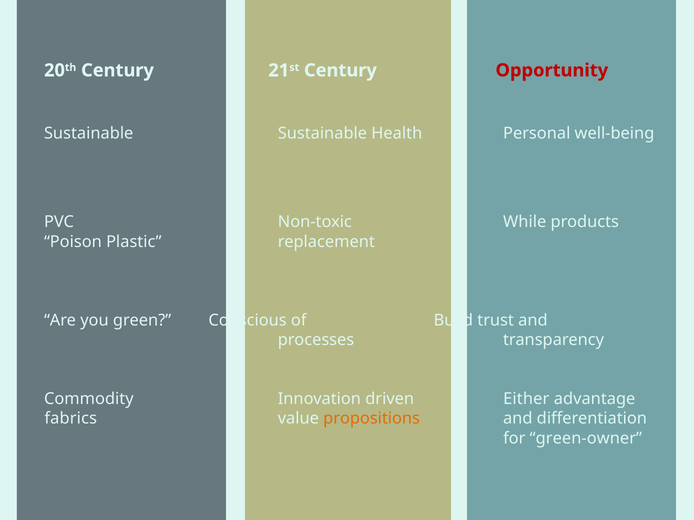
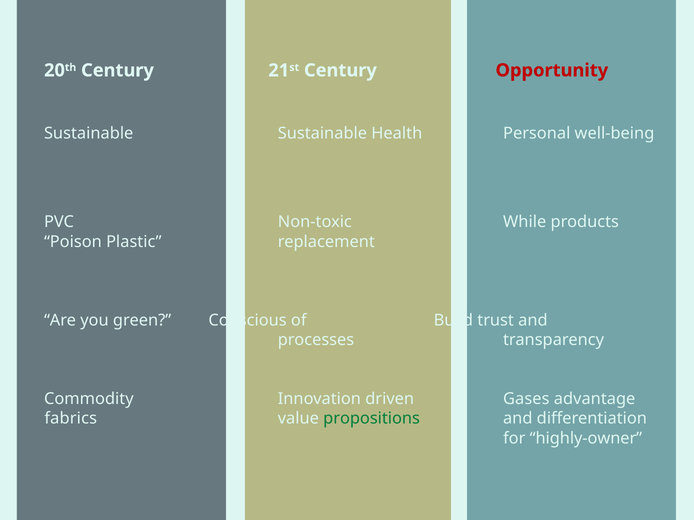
Either: Either -> Gases (526, 399)
propositions colour: orange -> green (372, 419)
green-owner: green-owner -> highly-owner (586, 439)
